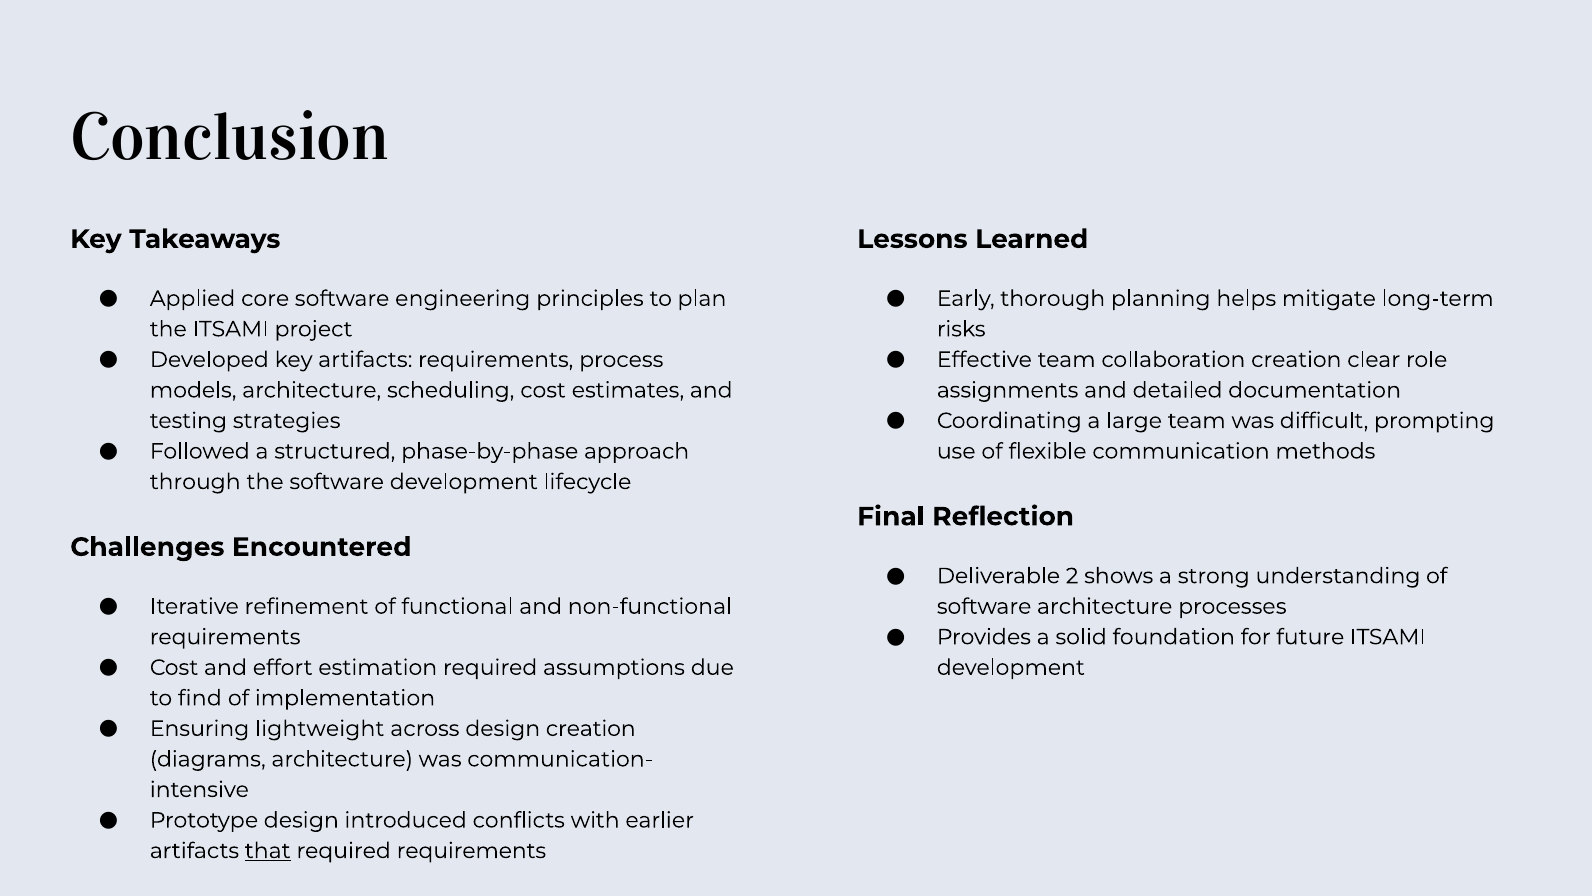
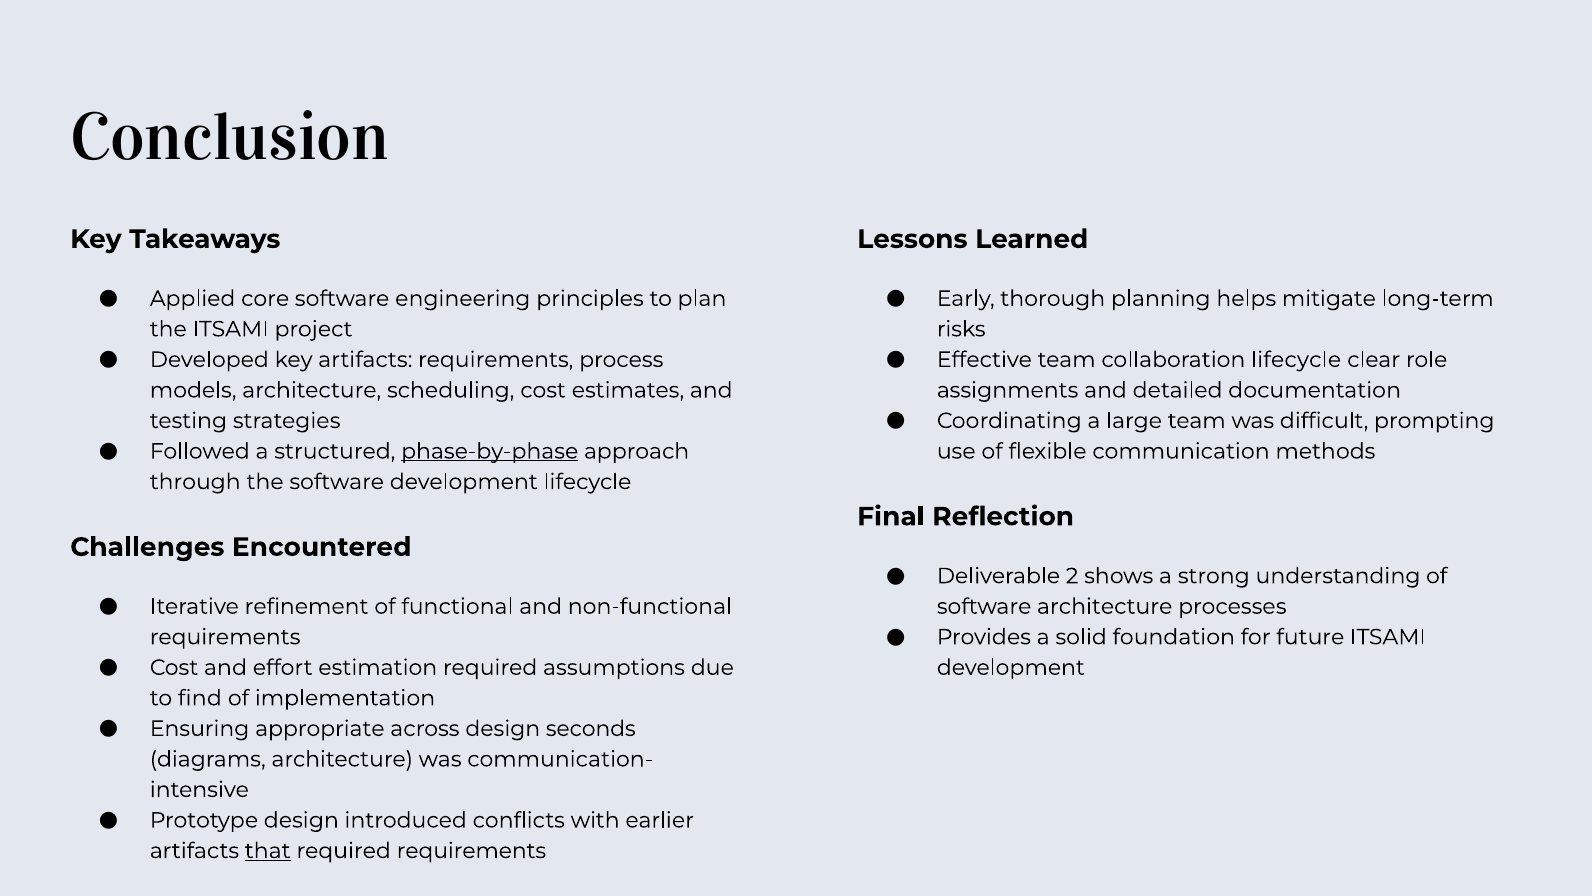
collaboration creation: creation -> lifecycle (1296, 359)
phase-by-phase underline: none -> present (490, 451)
lightweight: lightweight -> appropriate (320, 728)
design creation: creation -> seconds (591, 728)
